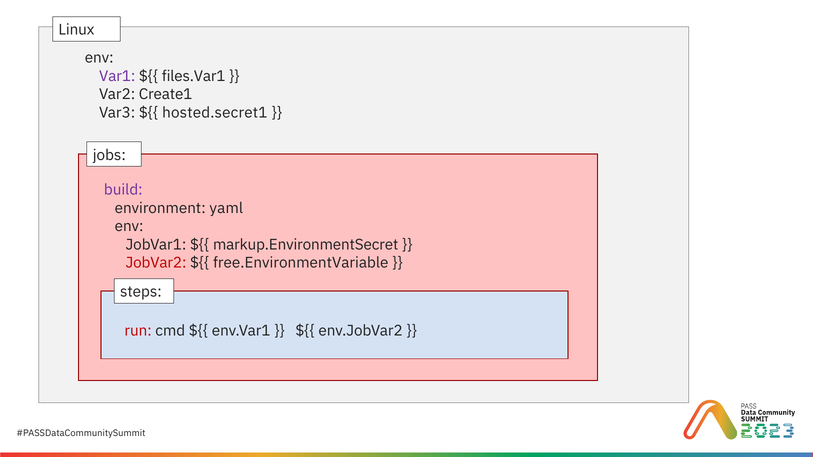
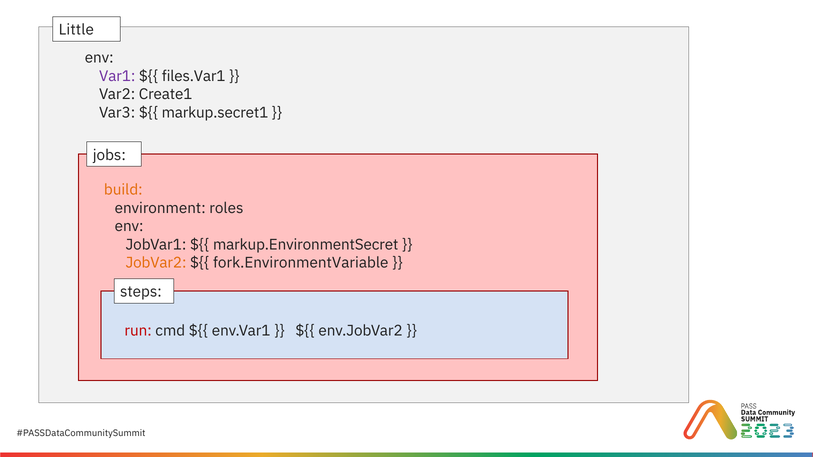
Linux: Linux -> Little (76, 30)
hosted.secret1: hosted.secret1 -> markup.secret1 (215, 113)
build colour: purple -> orange (123, 190)
yaml: yaml -> roles (226, 208)
JobVar2 colour: red -> orange (156, 263)
free.EnvironmentVariable: free.EnvironmentVariable -> fork.EnvironmentVariable (301, 263)
